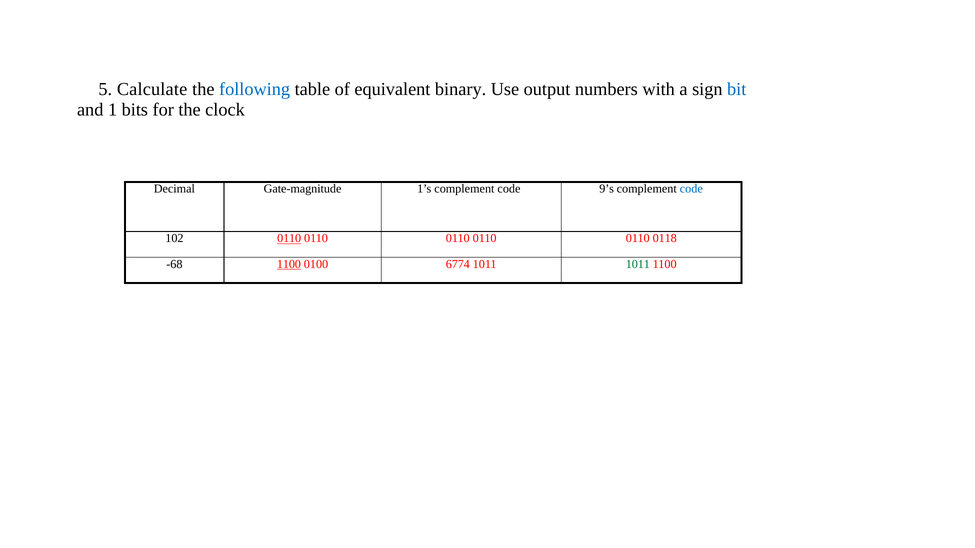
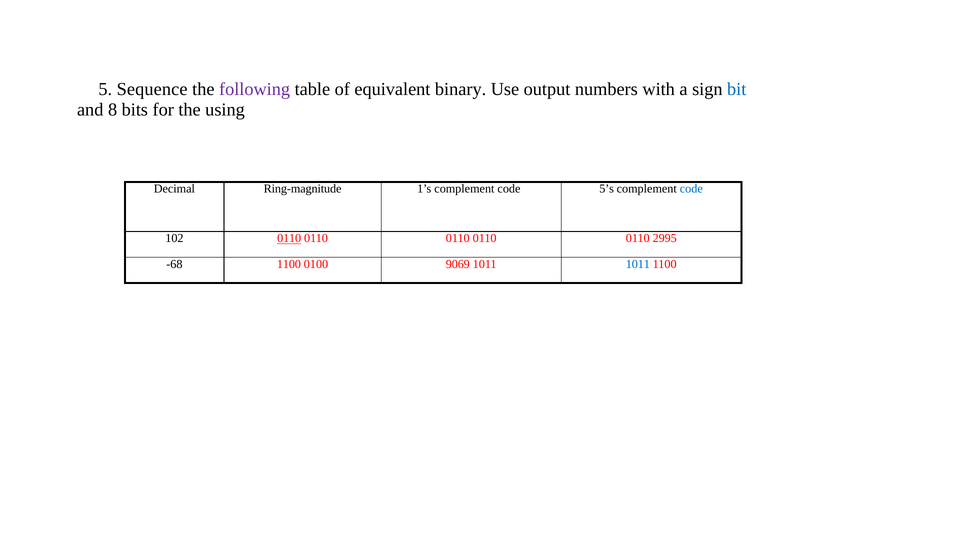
Calculate: Calculate -> Sequence (152, 89)
following colour: blue -> purple (255, 89)
1: 1 -> 8 (113, 110)
clock: clock -> using (225, 110)
Gate-magnitude: Gate-magnitude -> Ring-magnitude (303, 189)
9’s: 9’s -> 5’s (607, 189)
0118: 0118 -> 2995 (665, 239)
1100 underline: present -> none (289, 264)
6774: 6774 -> 9069 (458, 264)
1011 colour: green -> blue (638, 264)
